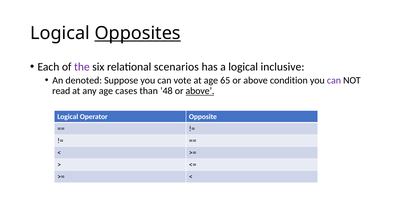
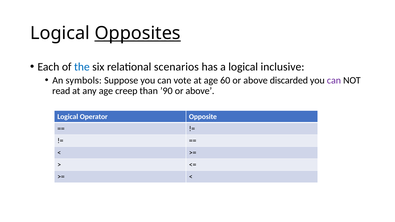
the colour: purple -> blue (82, 67)
denoted: denoted -> symbols (84, 80)
65: 65 -> 60 (225, 80)
condition: condition -> discarded (289, 80)
cases: cases -> creep (126, 91)
’48: ’48 -> ’90 (166, 91)
above underline: present -> none (200, 91)
